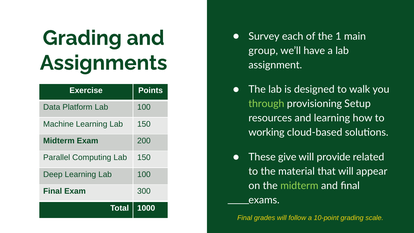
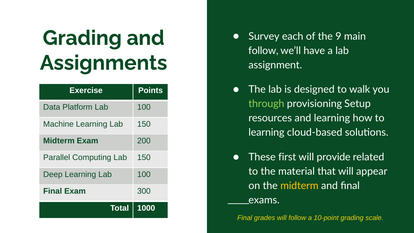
1: 1 -> 9 (338, 36)
group: group -> follow (263, 51)
working: working -> learning (266, 132)
give: give -> first (287, 157)
midterm colour: light green -> yellow (299, 186)
